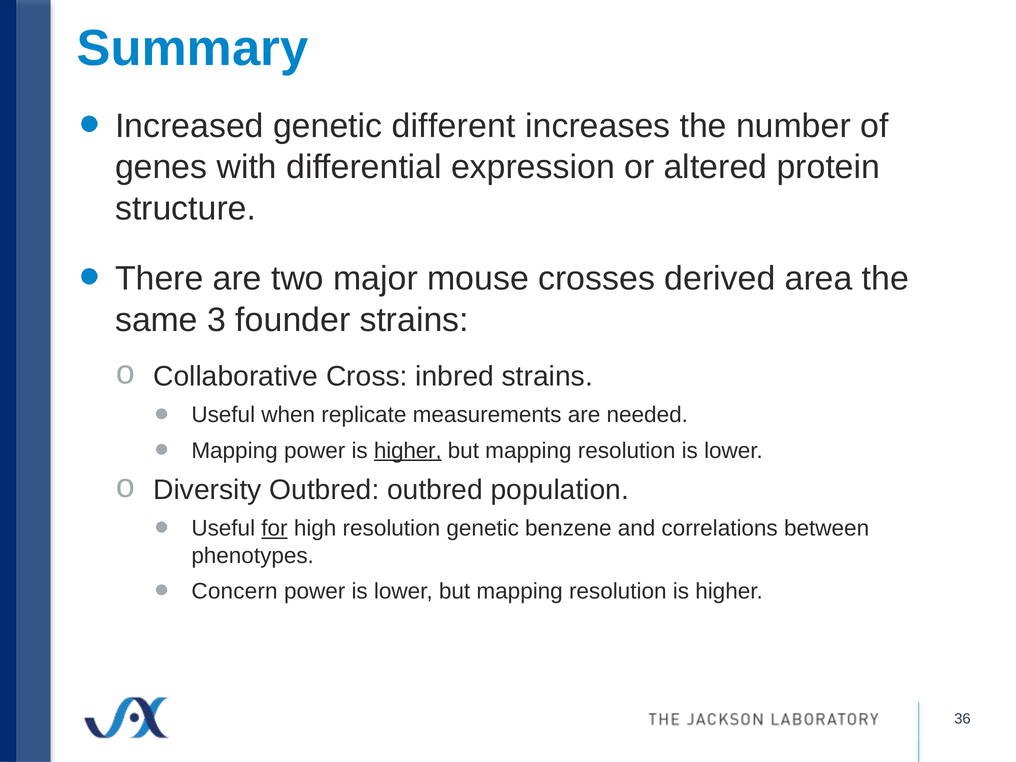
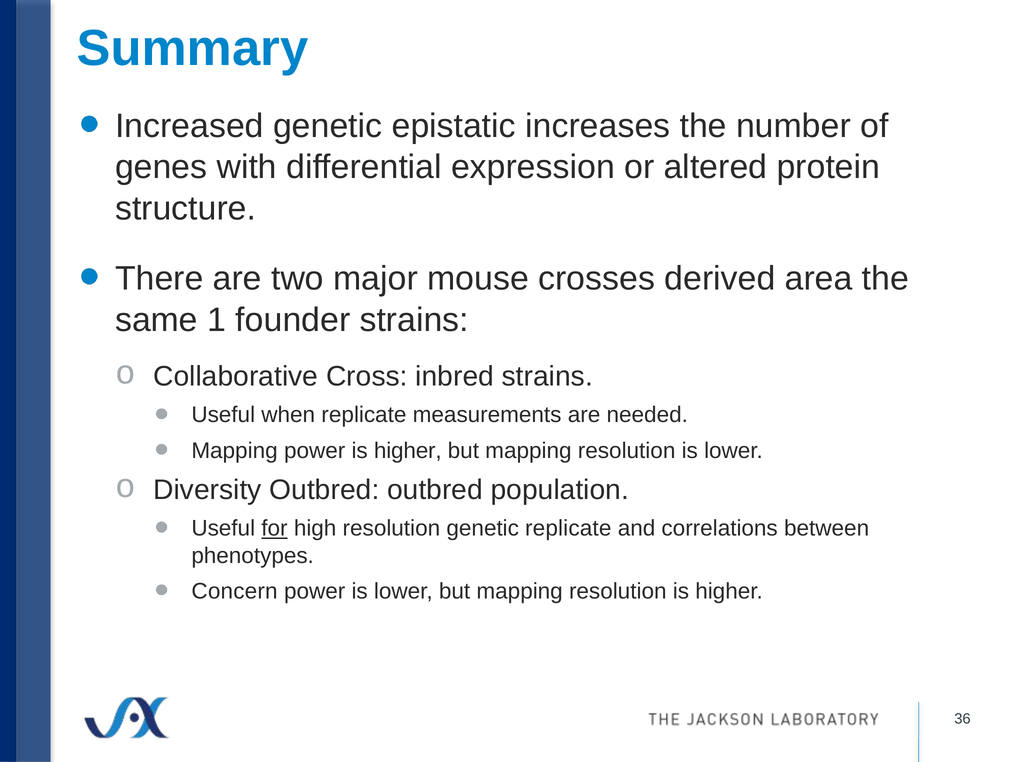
different: different -> epistatic (454, 126)
3: 3 -> 1 (217, 320)
higher underline: present -> none (408, 451)
genetic benzene: benzene -> replicate (568, 529)
